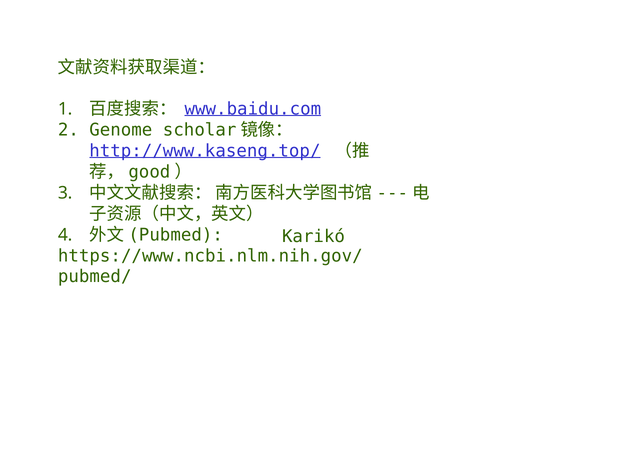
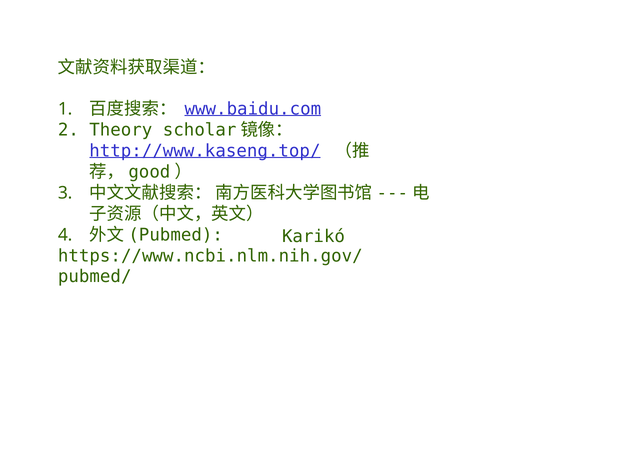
Genome: Genome -> Theory (121, 130)
